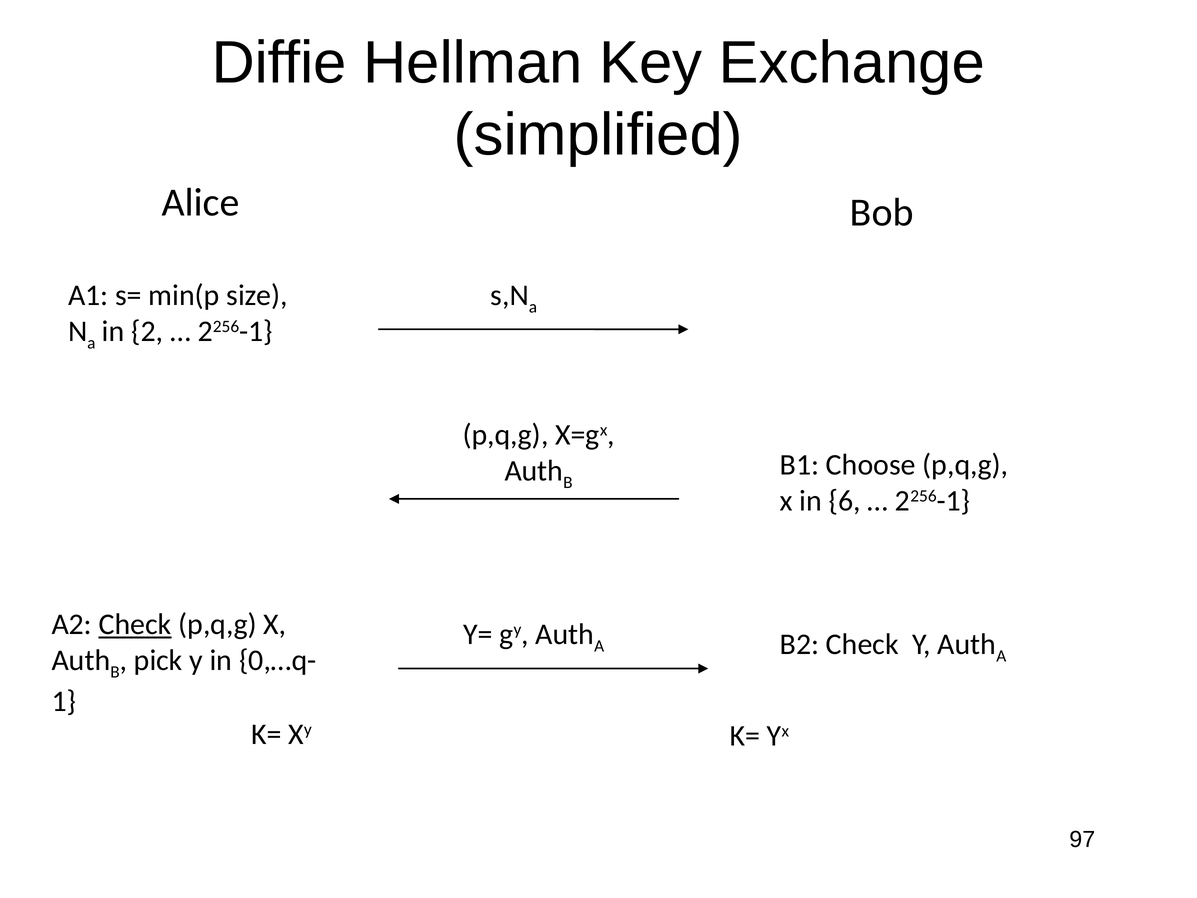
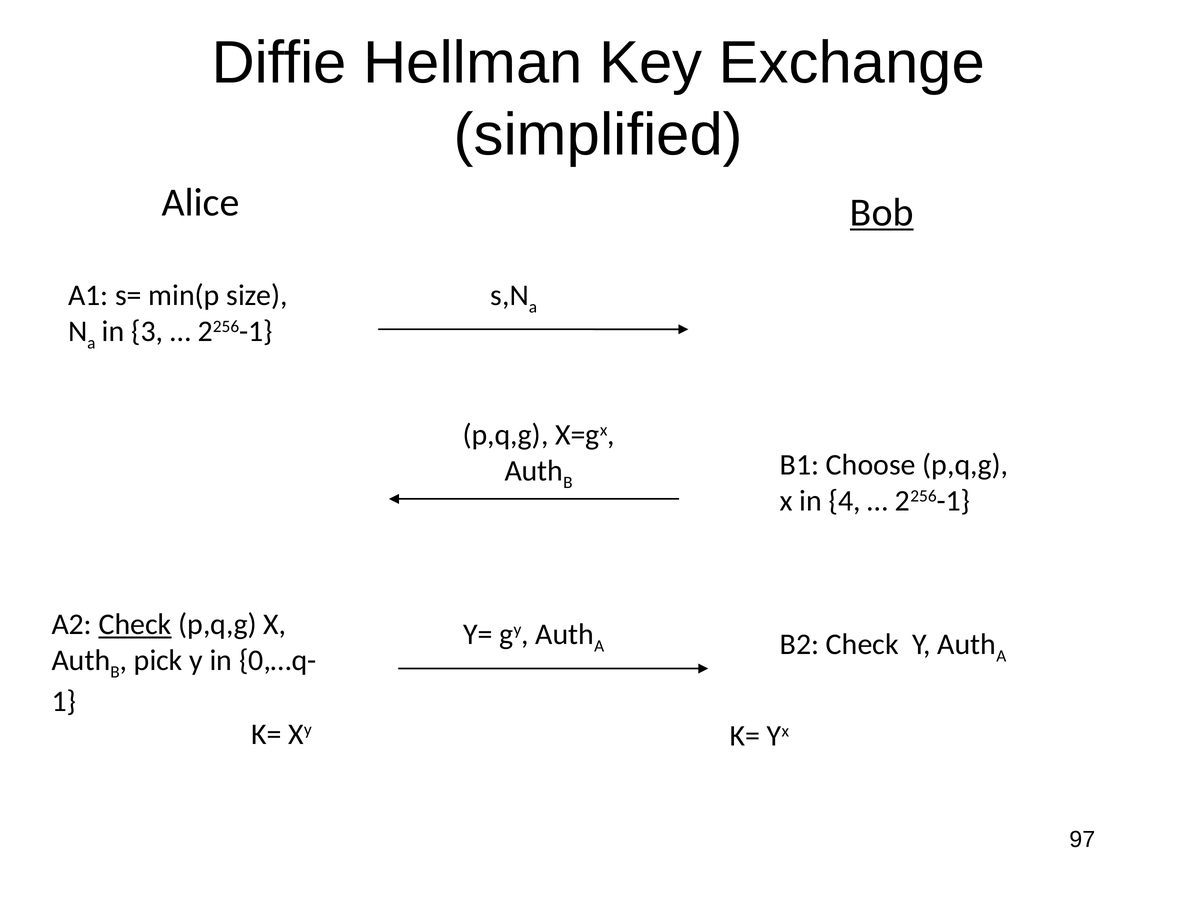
Bob underline: none -> present (882, 212)
2: 2 -> 3 (147, 331)
6: 6 -> 4 (845, 501)
